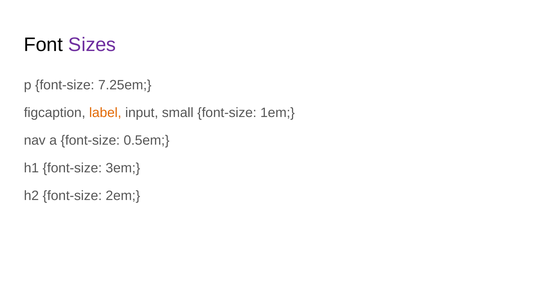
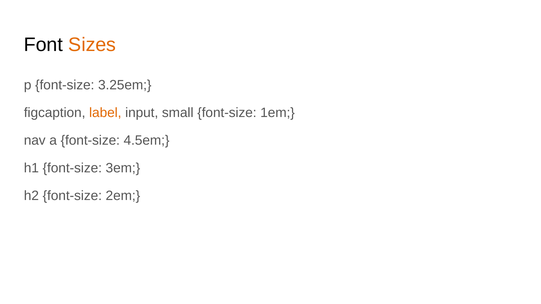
Sizes colour: purple -> orange (92, 45)
7.25em: 7.25em -> 3.25em (125, 85)
0.5em: 0.5em -> 4.5em (147, 140)
